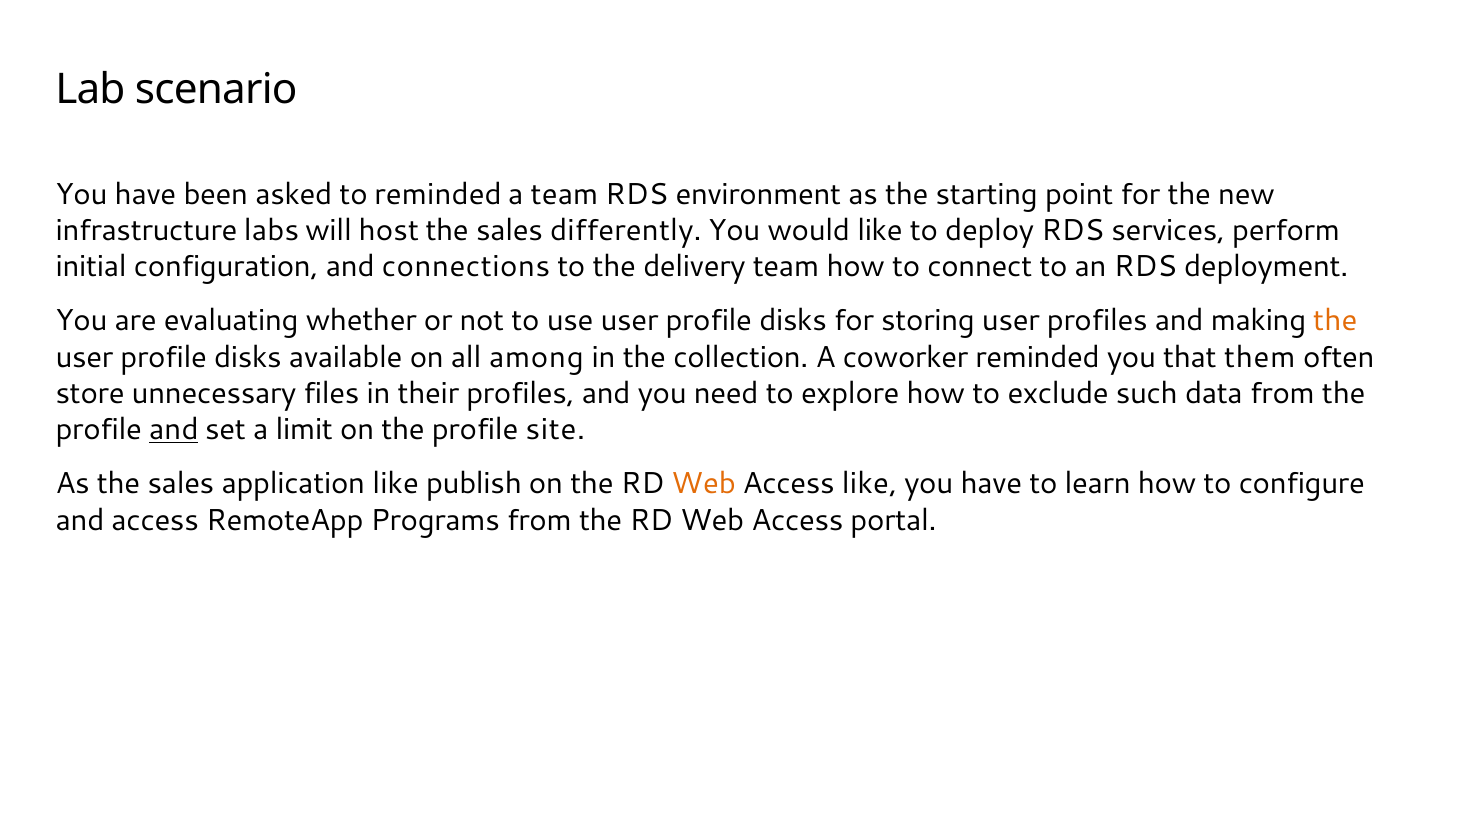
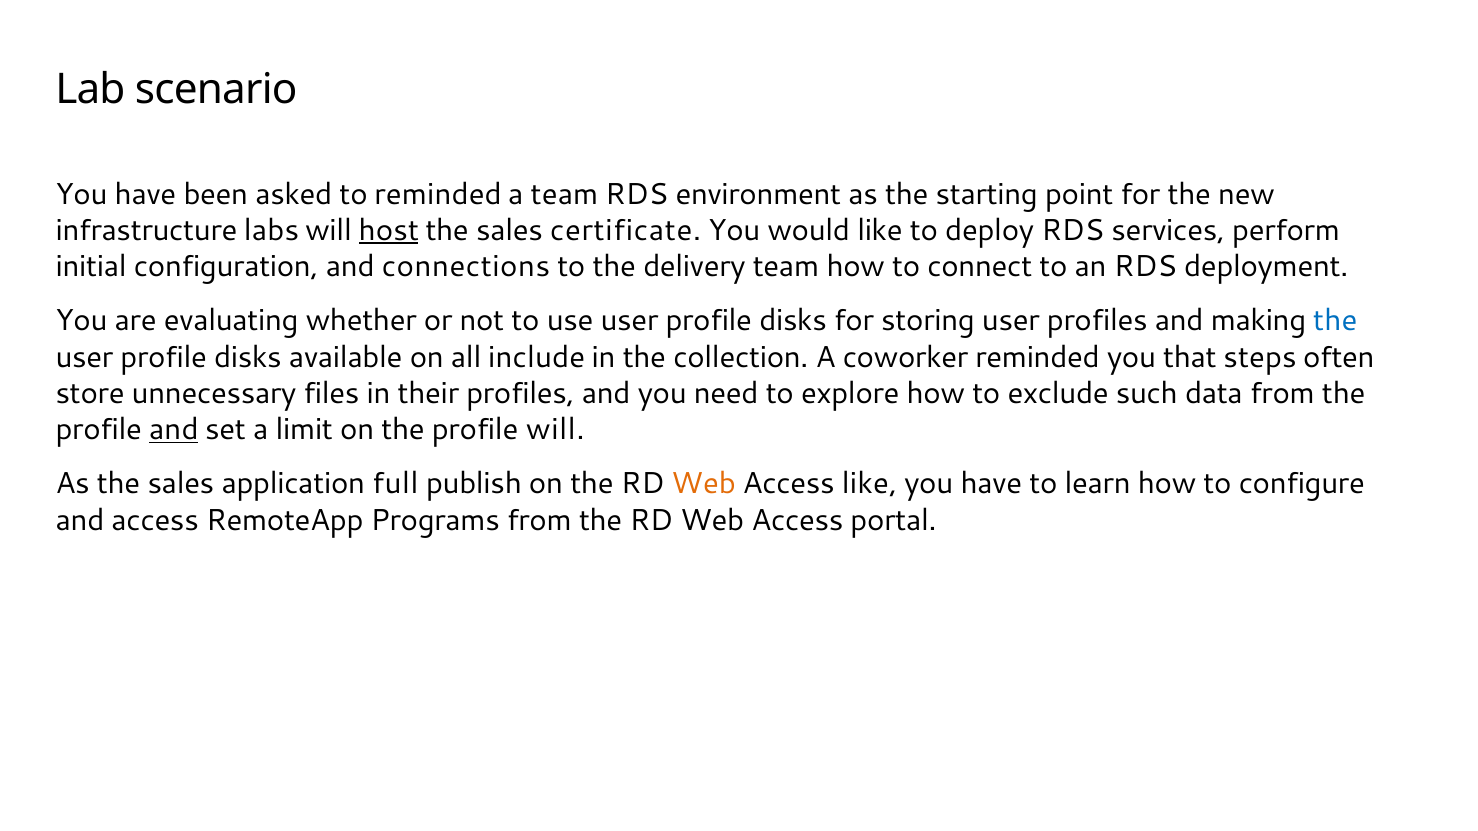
host underline: none -> present (389, 230)
differently: differently -> certificate (626, 230)
the colour: orange -> blue (1335, 321)
among: among -> include (537, 357)
them: them -> steps (1260, 357)
profile site: site -> will (555, 430)
application like: like -> full (395, 484)
